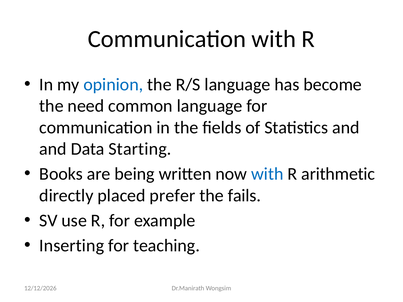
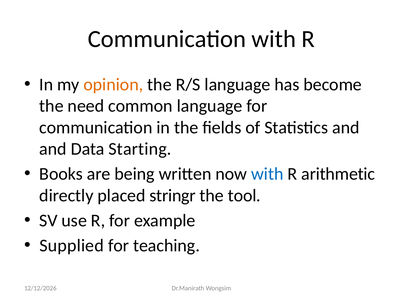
opinion colour: blue -> orange (113, 85)
prefer: prefer -> stringr (173, 196)
fails: fails -> tool (244, 196)
Inserting: Inserting -> Supplied (72, 246)
